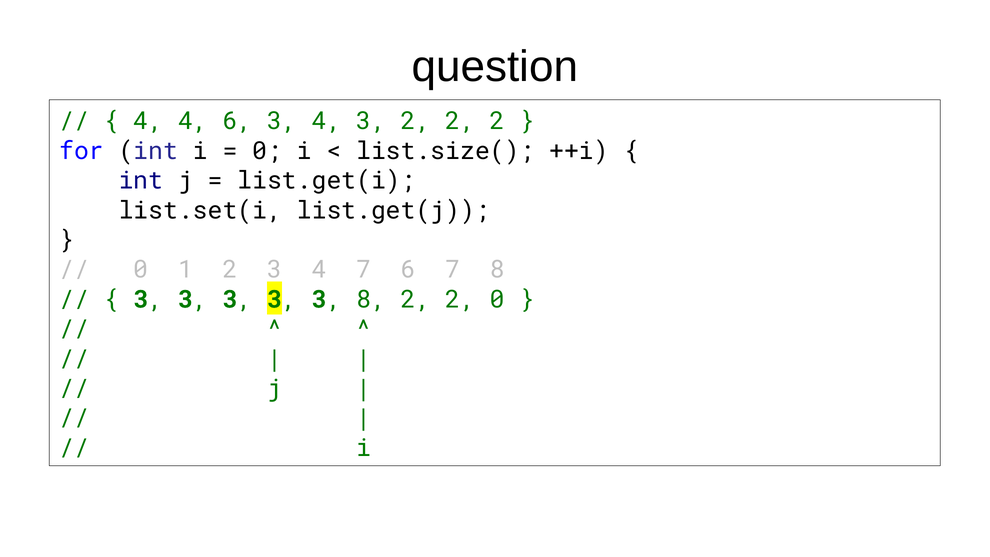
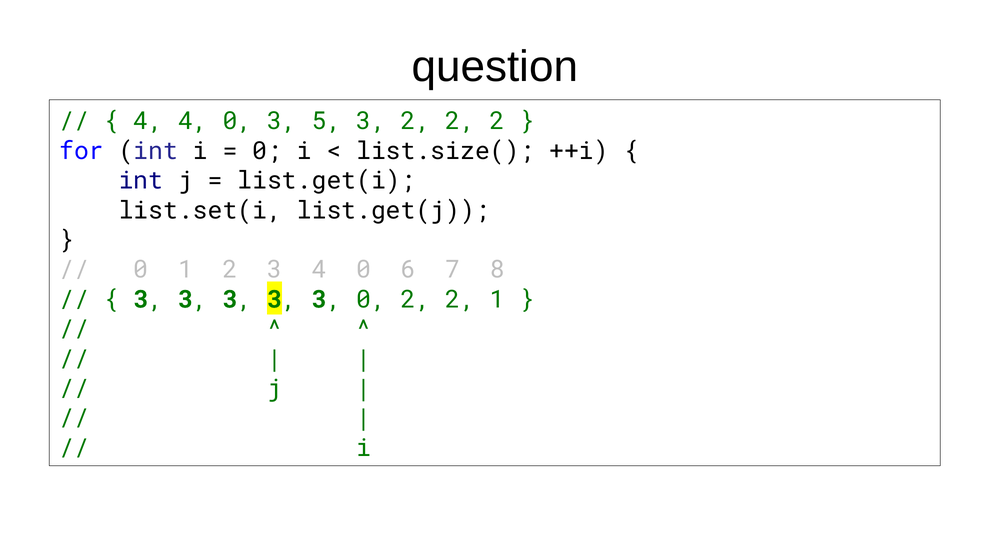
4 4 6: 6 -> 0 (237, 121)
4: 4 -> 5 (327, 121)
7: 7 -> 0 (364, 270)
3 8: 8 -> 0 (371, 299)
2 0: 0 -> 1 (497, 299)
